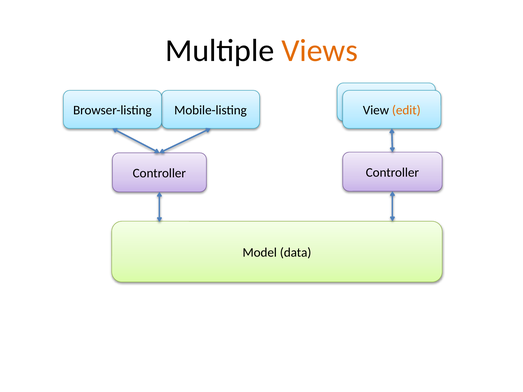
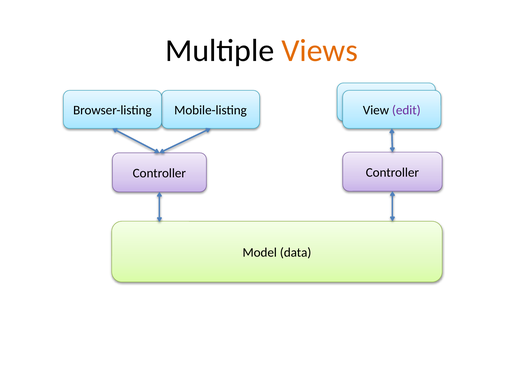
edit colour: orange -> purple (406, 110)
